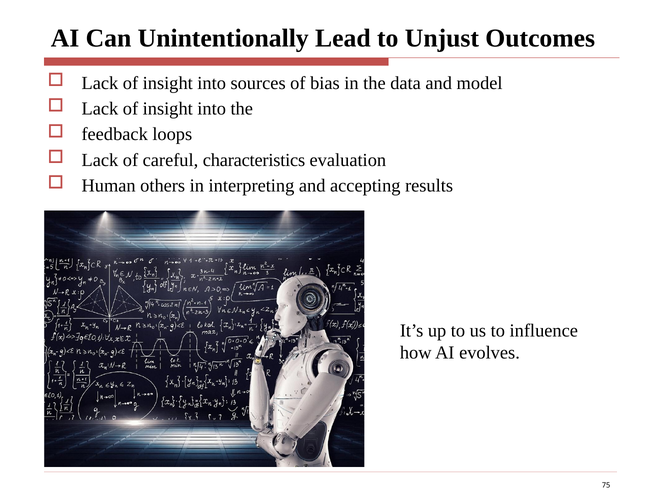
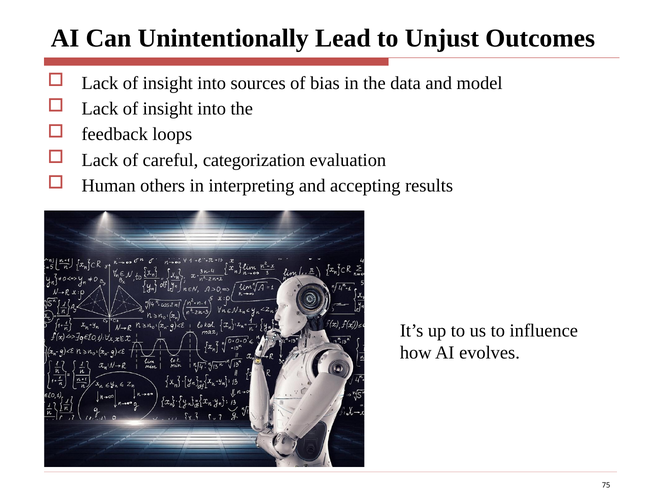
characteristics: characteristics -> categorization (254, 160)
